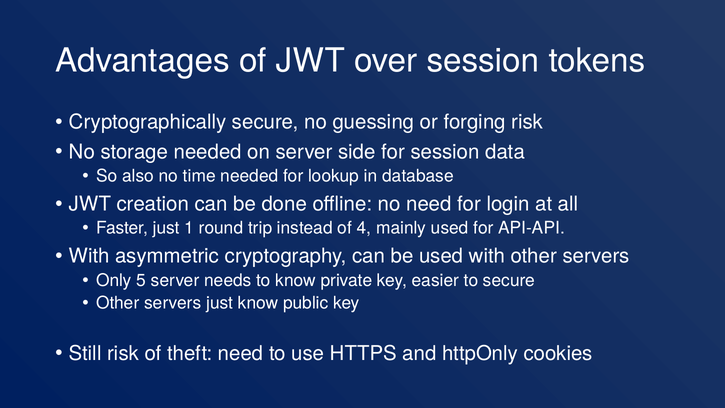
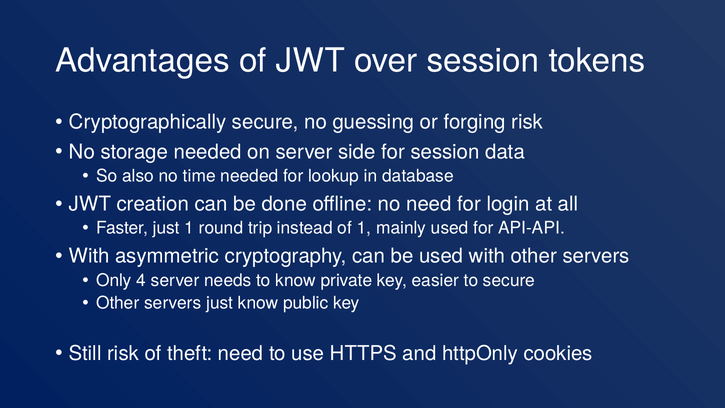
of 4: 4 -> 1 (364, 228)
5: 5 -> 4 (141, 280)
